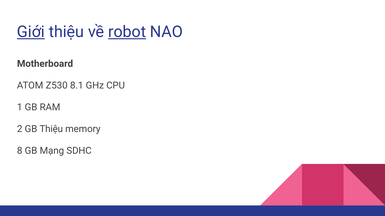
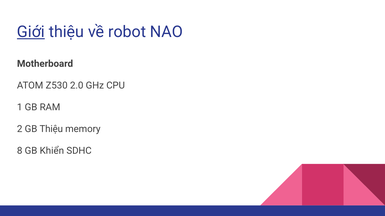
robot underline: present -> none (127, 32)
8.1: 8.1 -> 2.0 (77, 86)
Mạng: Mạng -> Khiển (52, 151)
